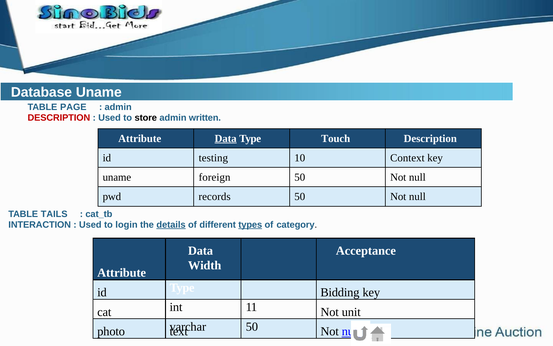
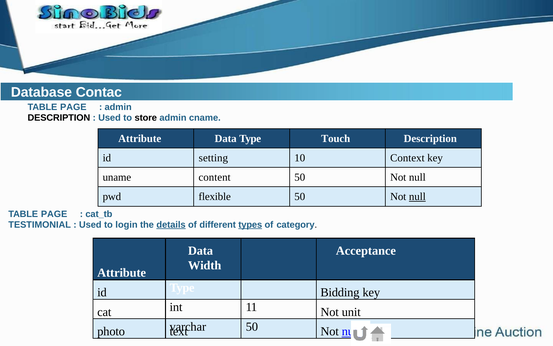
Database Uname: Uname -> Contac (99, 92)
DESCRIPTION colour: red -> black (59, 118)
written: written -> cname (205, 118)
Data underline: present -> none (226, 138)
testing: testing -> setting (213, 158)
foreign: foreign -> content (215, 177)
records: records -> flexible (215, 196)
null underline: none -> present (417, 196)
TAILS: TAILS -> PAGE (54, 214)
INTERACTION: INTERACTION -> TESTIMONIAL (40, 225)
